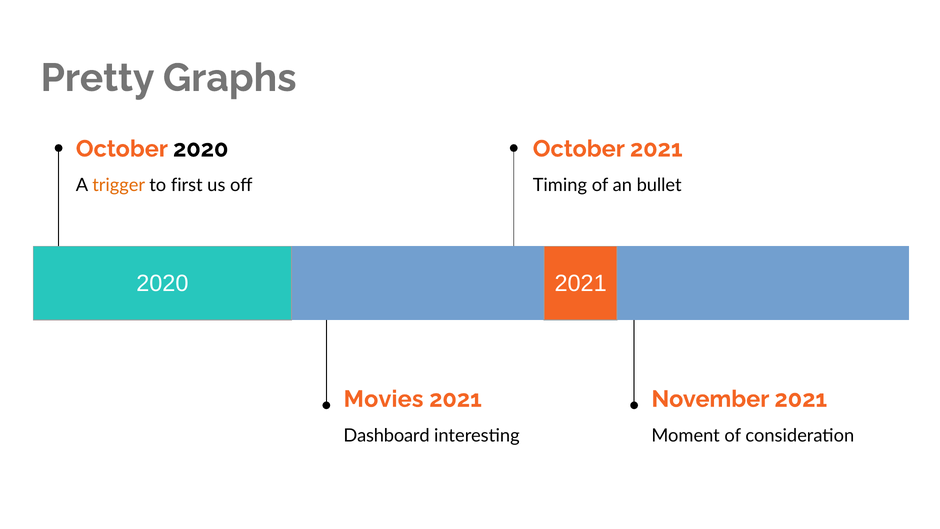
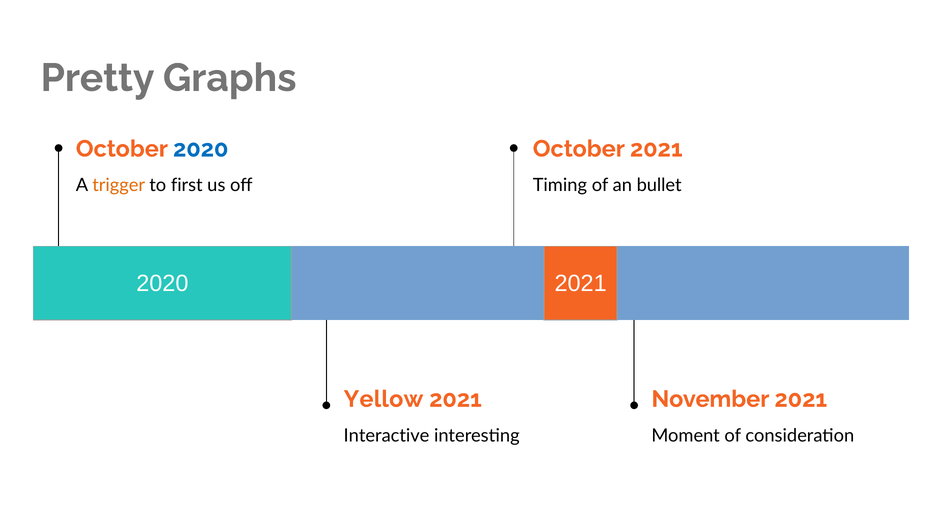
2020 colour: black -> blue (201, 149)
Movies: Movies -> Yellow (383, 399)
Dashboard: Dashboard -> Interactive (387, 435)
